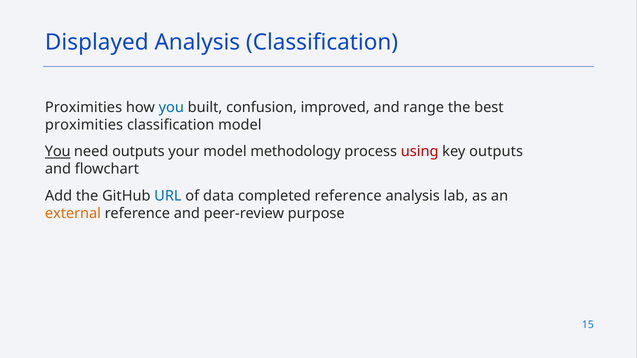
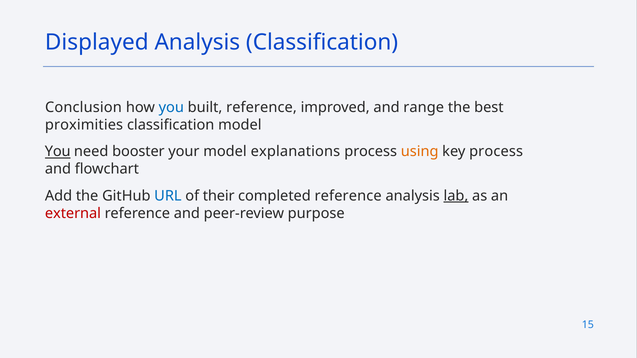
Proximities: Proximities -> Conclusion (83, 107)
built confusion: confusion -> reference (261, 107)
need outputs: outputs -> booster (138, 152)
methodology: methodology -> explanations (295, 152)
using colour: red -> orange (420, 152)
key outputs: outputs -> process (496, 152)
data: data -> their (219, 196)
lab underline: none -> present (456, 196)
external colour: orange -> red (73, 214)
